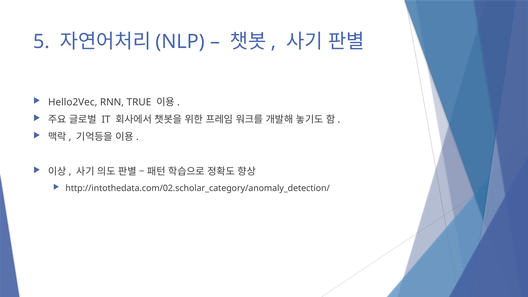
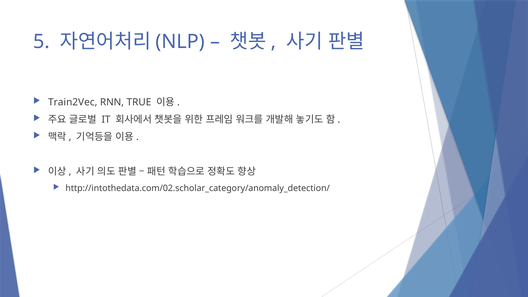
Hello2Vec: Hello2Vec -> Train2Vec (73, 102)
